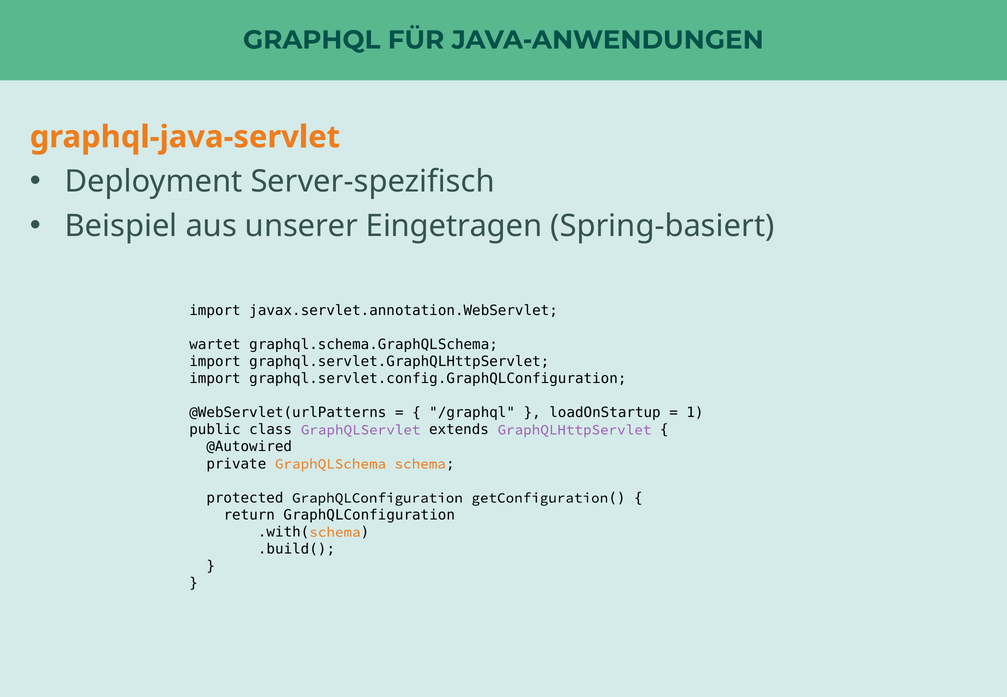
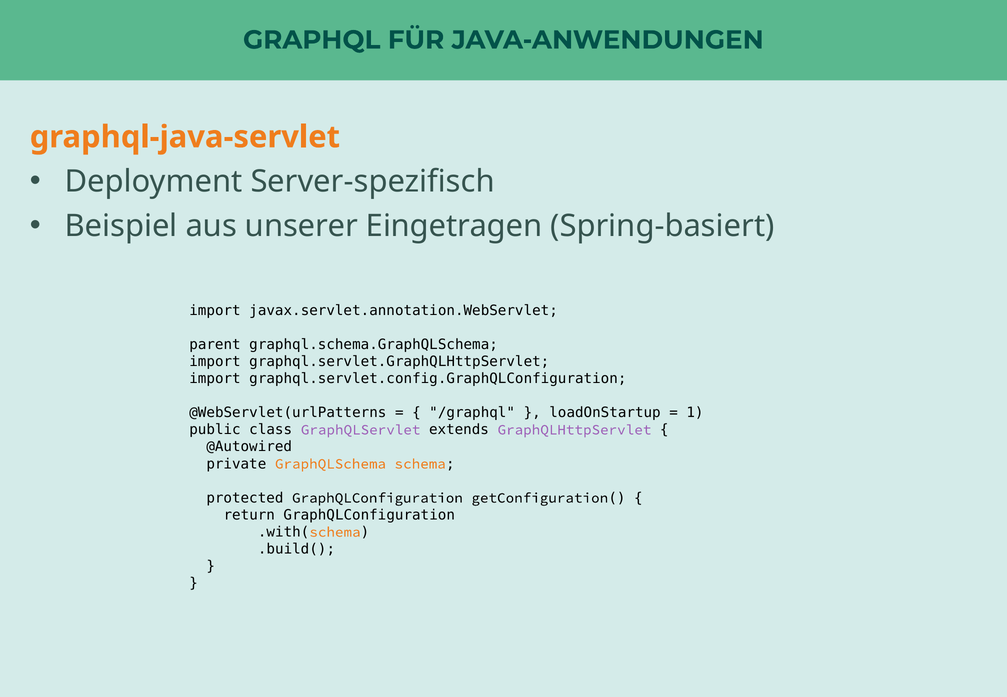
wartet: wartet -> parent (215, 345)
